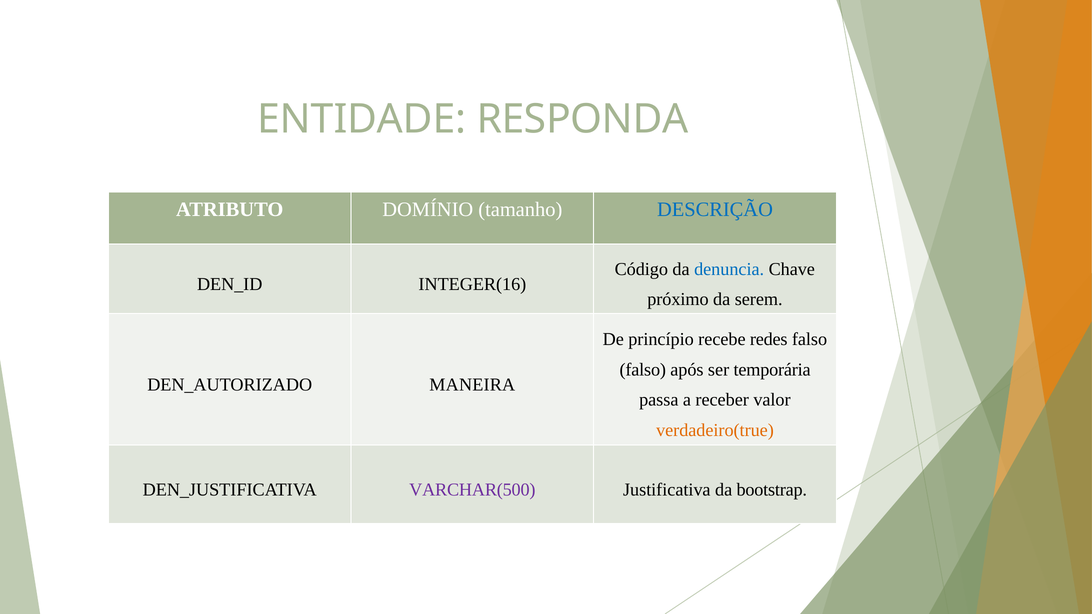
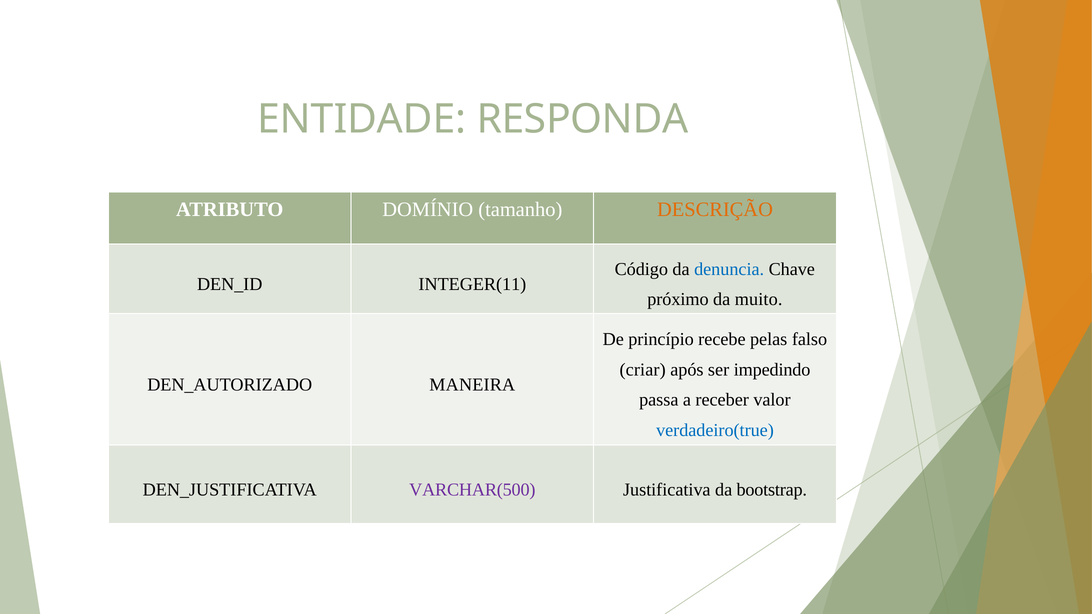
DESCRIÇÃO colour: blue -> orange (715, 210)
INTEGER(16: INTEGER(16 -> INTEGER(11 (472, 284)
serem: serem -> muito (759, 300)
redes: redes -> pelas (769, 339)
falso: falso -> criar (643, 370)
temporária: temporária -> impedindo (772, 370)
verdadeiro(true colour: orange -> blue (715, 430)
